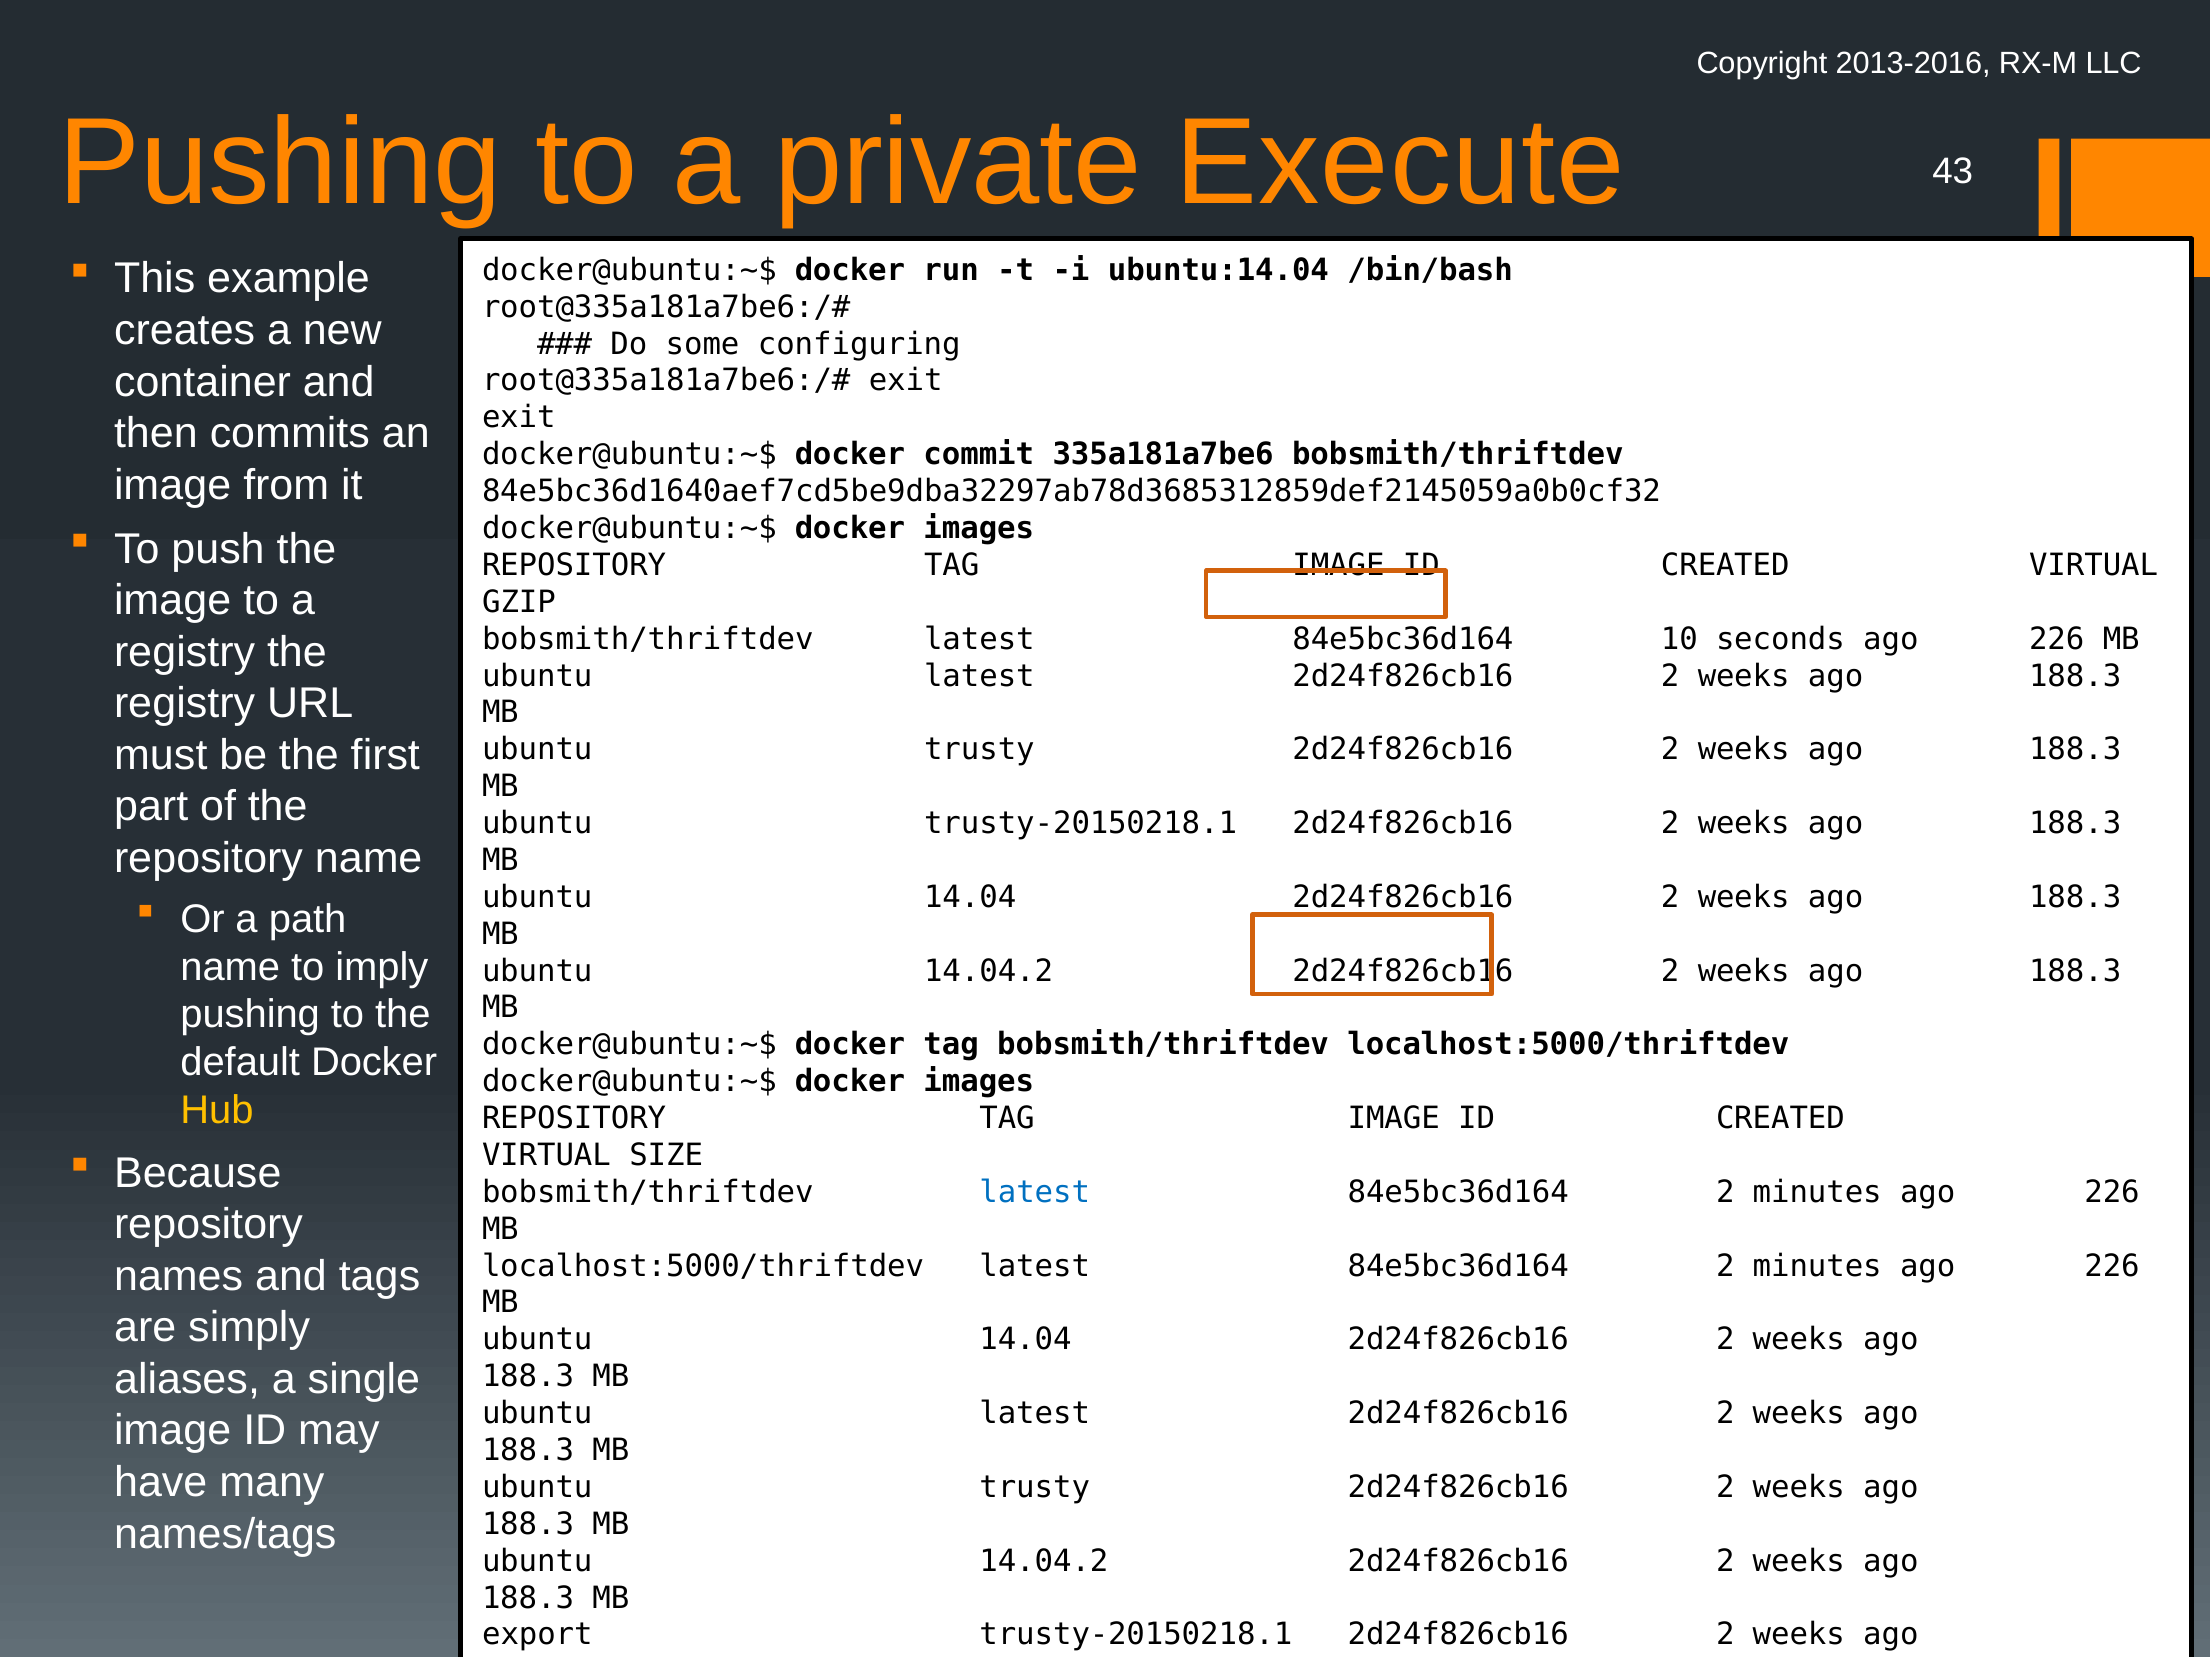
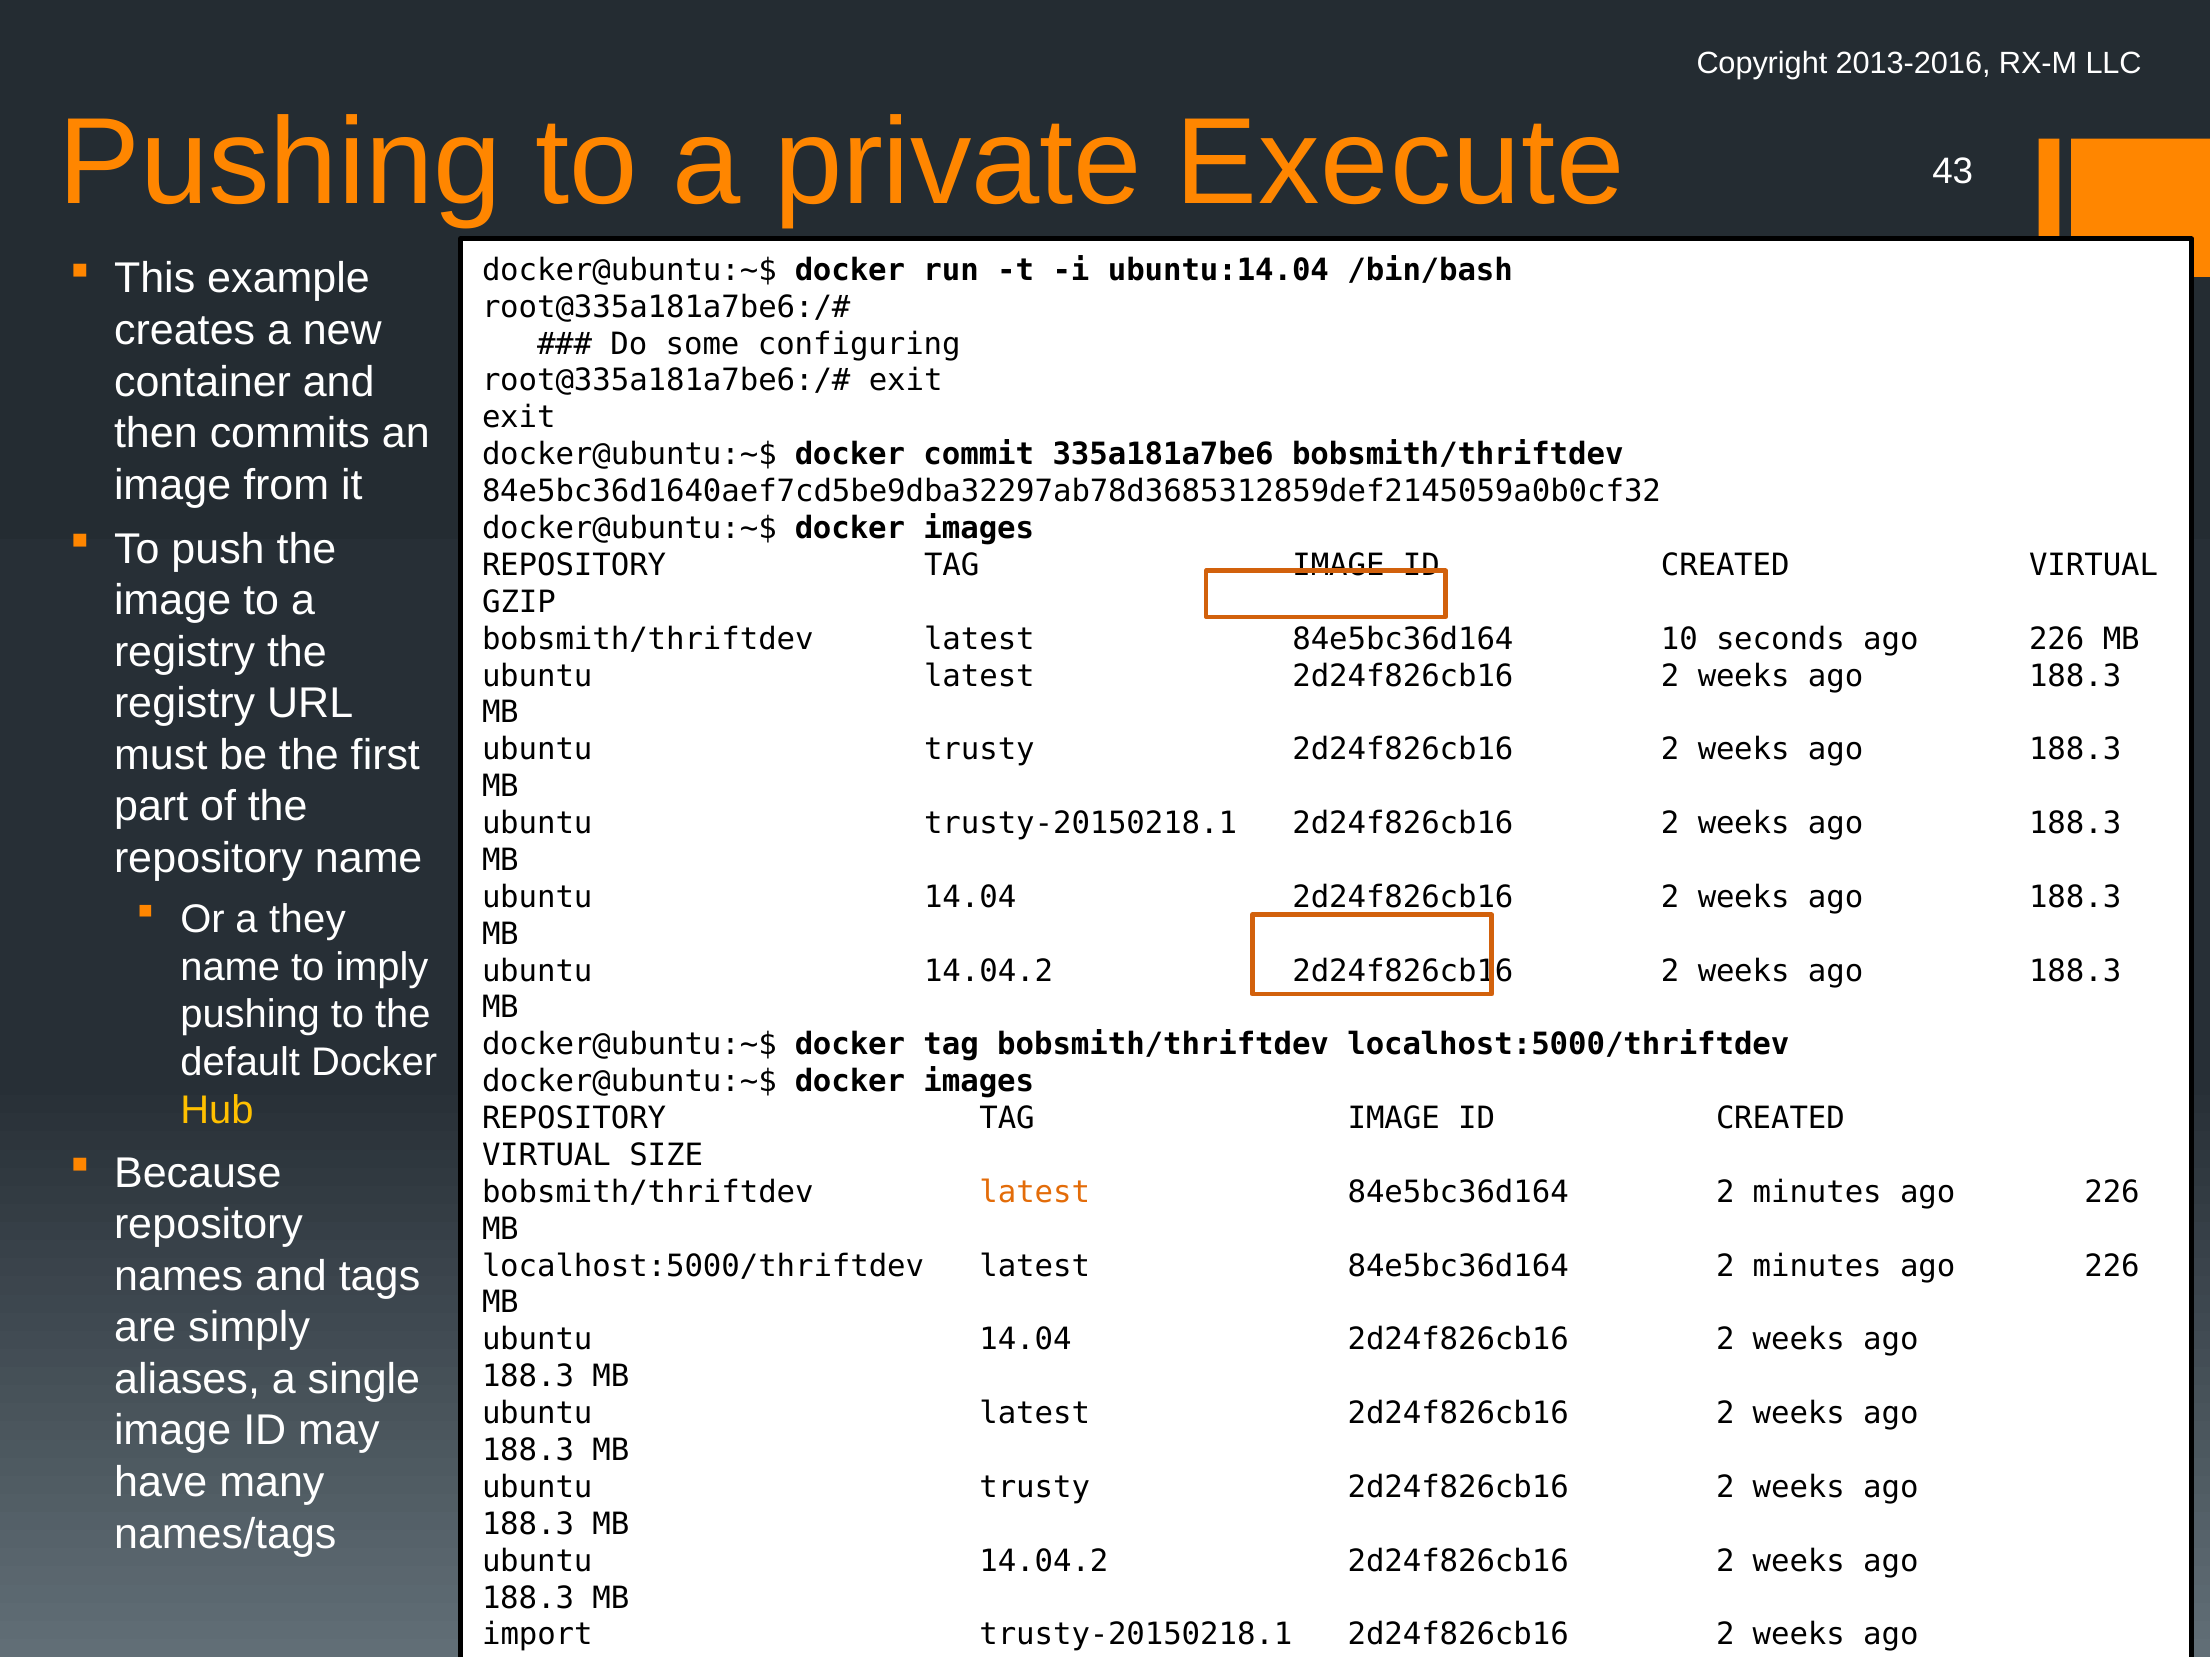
path: path -> they (307, 919)
latest colour: blue -> orange (1035, 1193)
export: export -> import (537, 1635)
